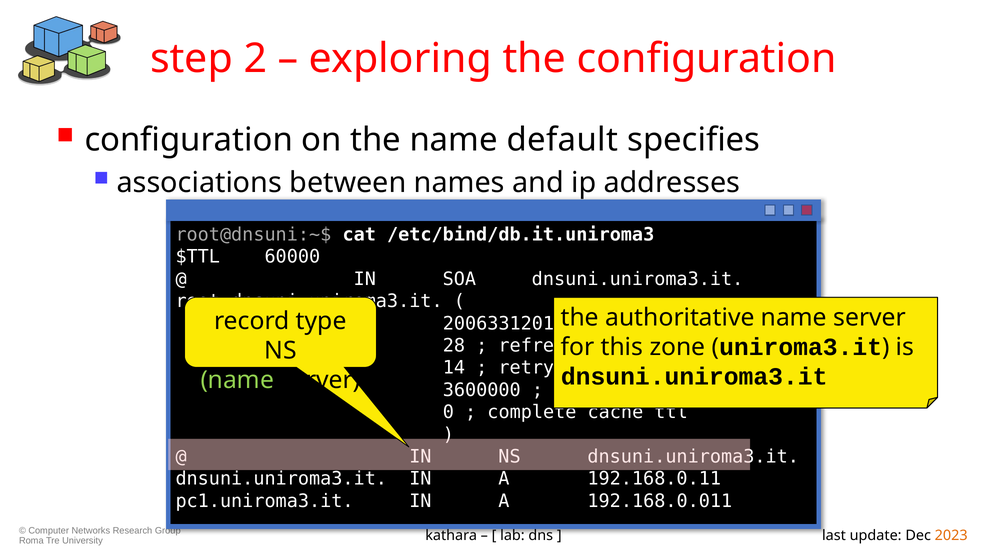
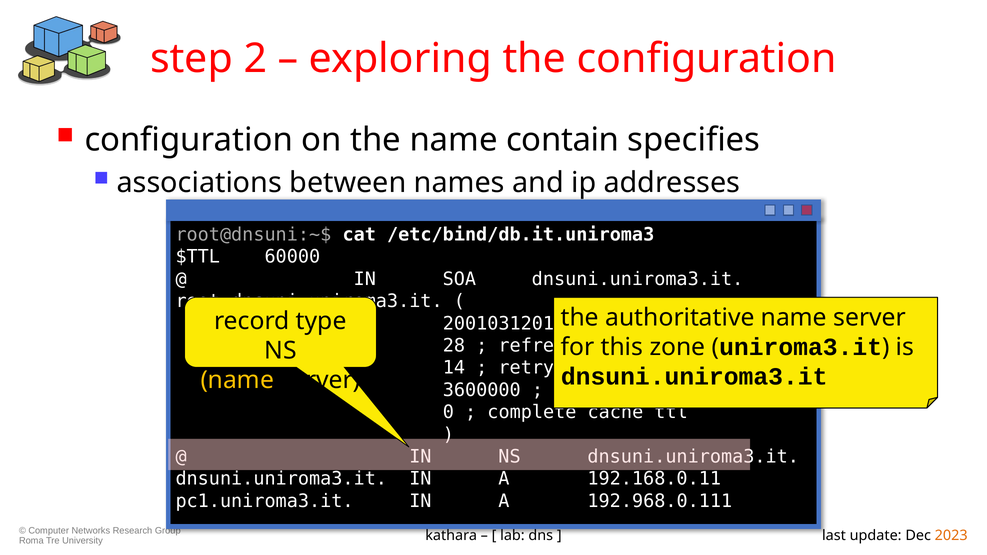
default: default -> contain (563, 140)
2006331201: 2006331201 -> 2001031201 (499, 324)
name colour: light green -> yellow (237, 380)
192.168.0.011: 192.168.0.011 -> 192.968.0.111 (660, 501)
